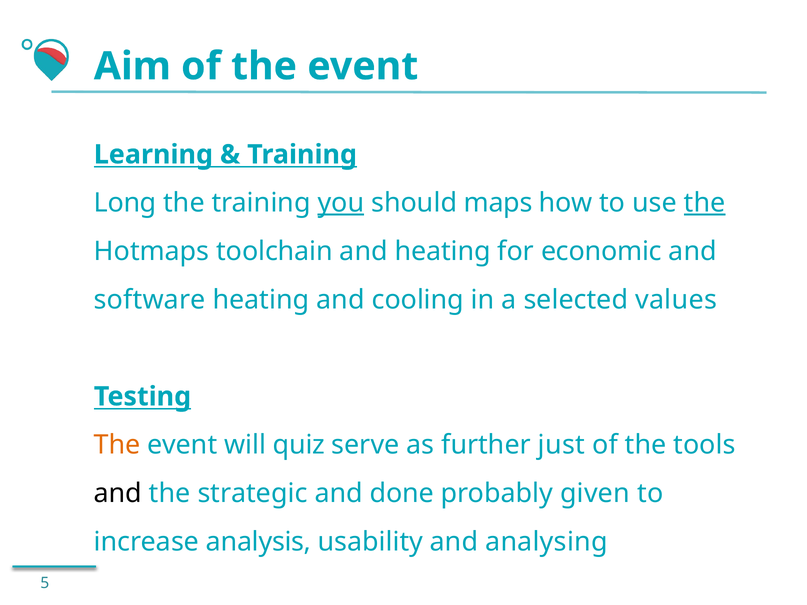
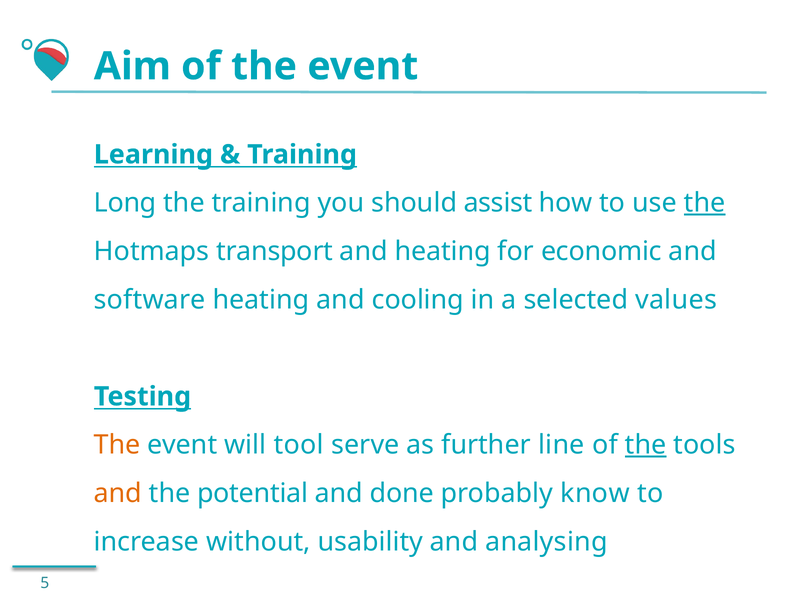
you underline: present -> none (341, 203)
maps: maps -> assist (498, 203)
toolchain: toolchain -> transport (275, 251)
quiz: quiz -> tool (299, 445)
just: just -> line (561, 445)
the underline: none -> present (646, 445)
and colour: black -> orange (118, 494)
strategic: strategic -> potential (253, 494)
given: given -> know (595, 494)
analysis: analysis -> without (258, 542)
